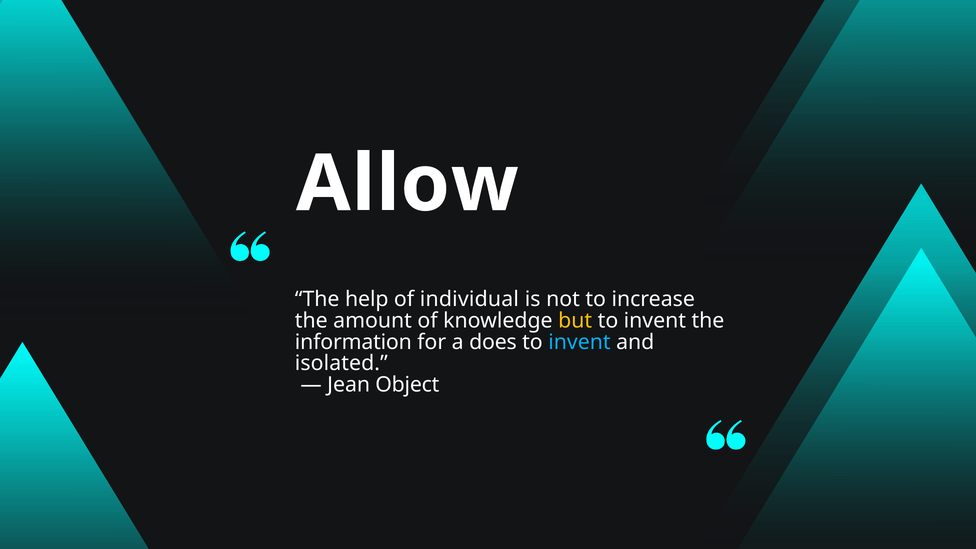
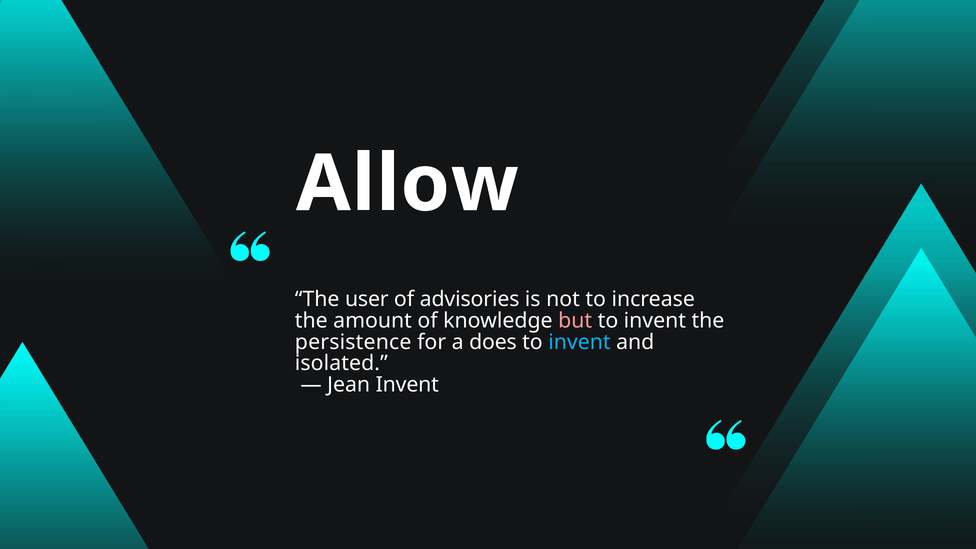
help: help -> user (367, 299)
individual: individual -> advisories (470, 299)
but colour: yellow -> pink (575, 321)
information: information -> persistence (353, 342)
Jean Object: Object -> Invent (407, 385)
